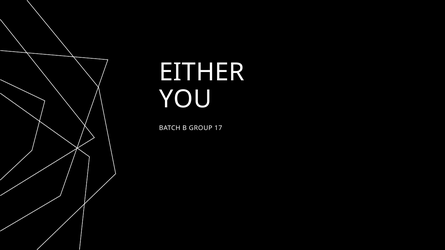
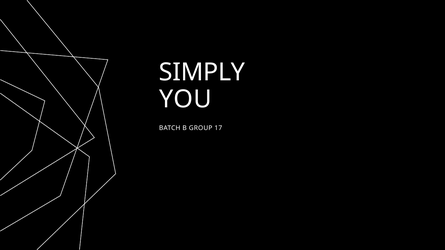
EITHER: EITHER -> SIMPLY (202, 72)
